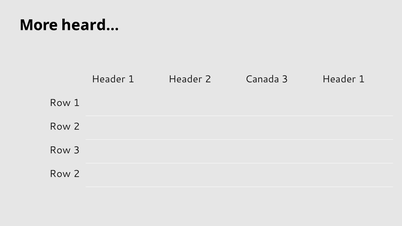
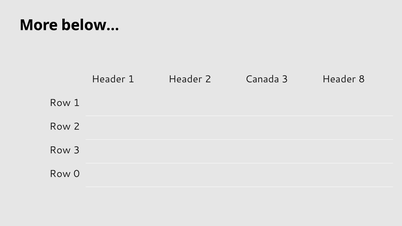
heard…: heard… -> below… (90, 25)
3 Header 1: 1 -> 8 (362, 79)
2: 2 -> 0 (77, 174)
